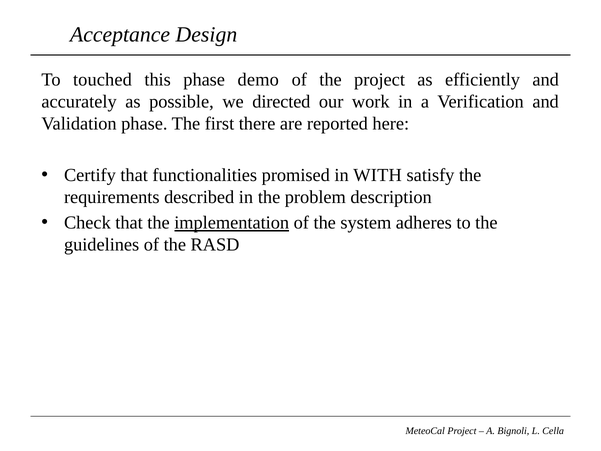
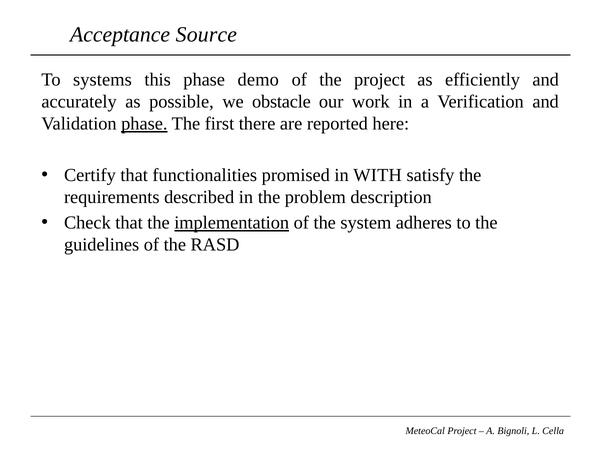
Design: Design -> Source (206, 35)
touched: touched -> systems (102, 80)
directed: directed -> obstacle (281, 102)
phase underline: none -> present (144, 124)
